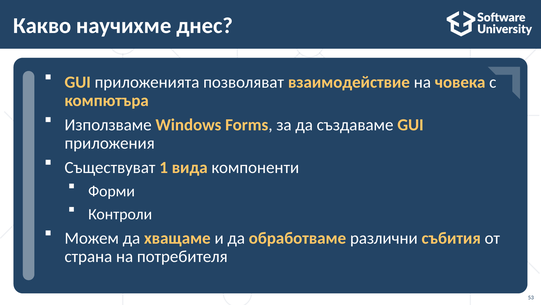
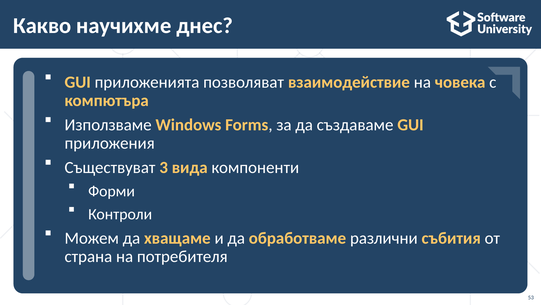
1: 1 -> 3 (164, 167)
